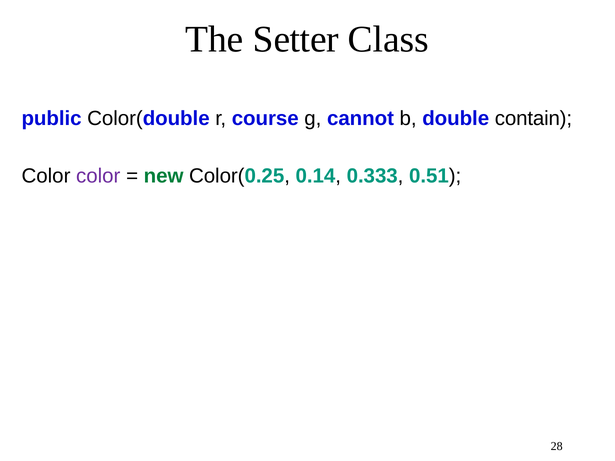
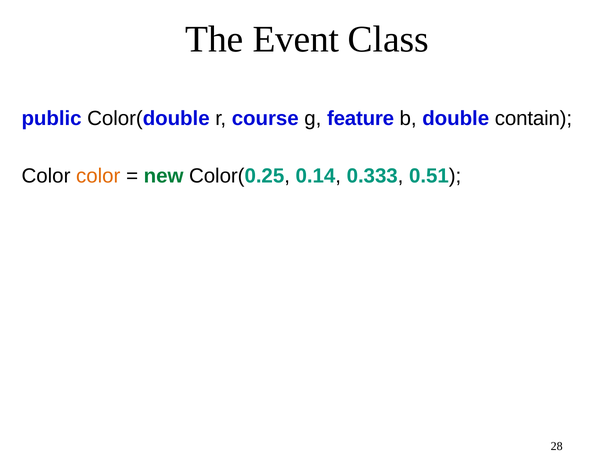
Setter: Setter -> Event (296, 39)
cannot: cannot -> feature (361, 118)
color colour: purple -> orange (98, 176)
